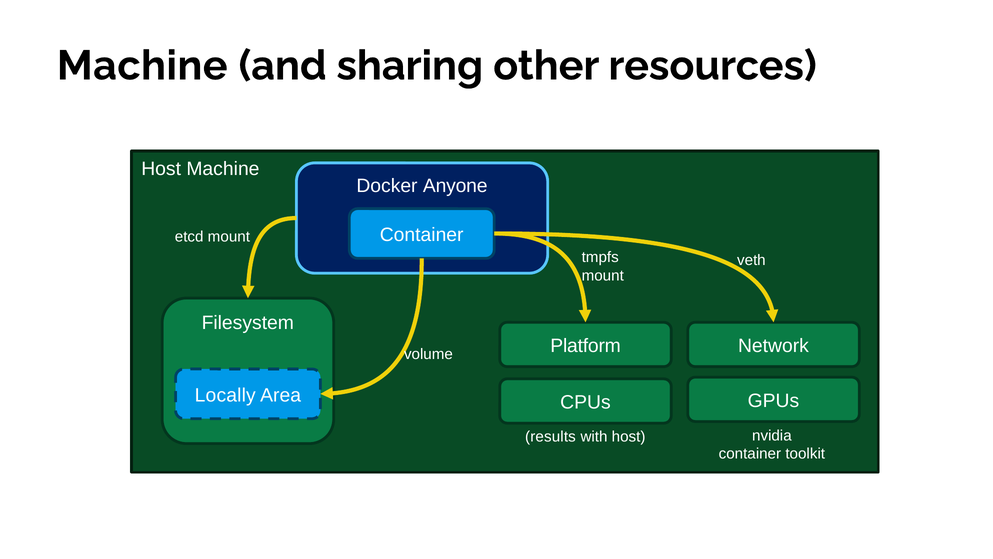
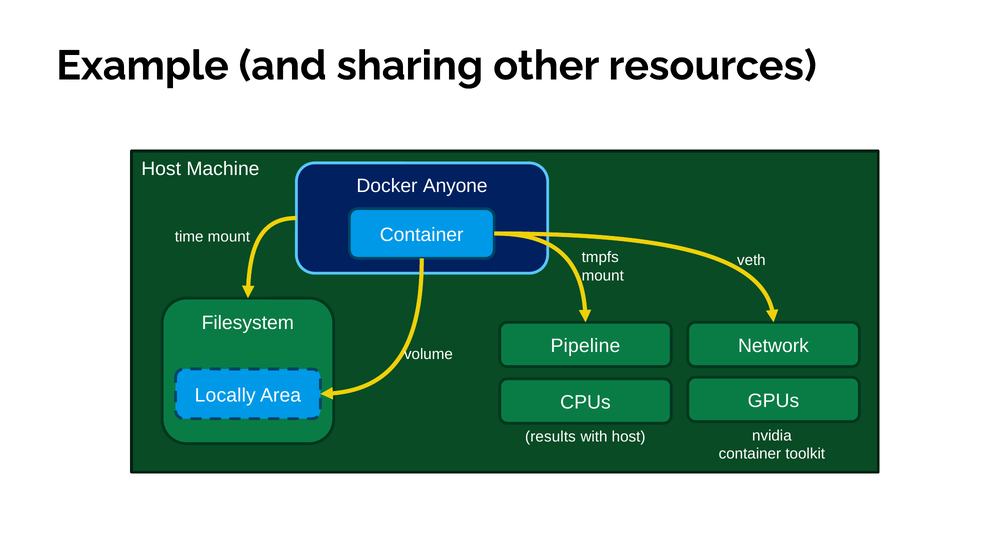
Machine: Machine -> Example (142, 66)
etcd: etcd -> time (189, 237)
Platform: Platform -> Pipeline (585, 346)
